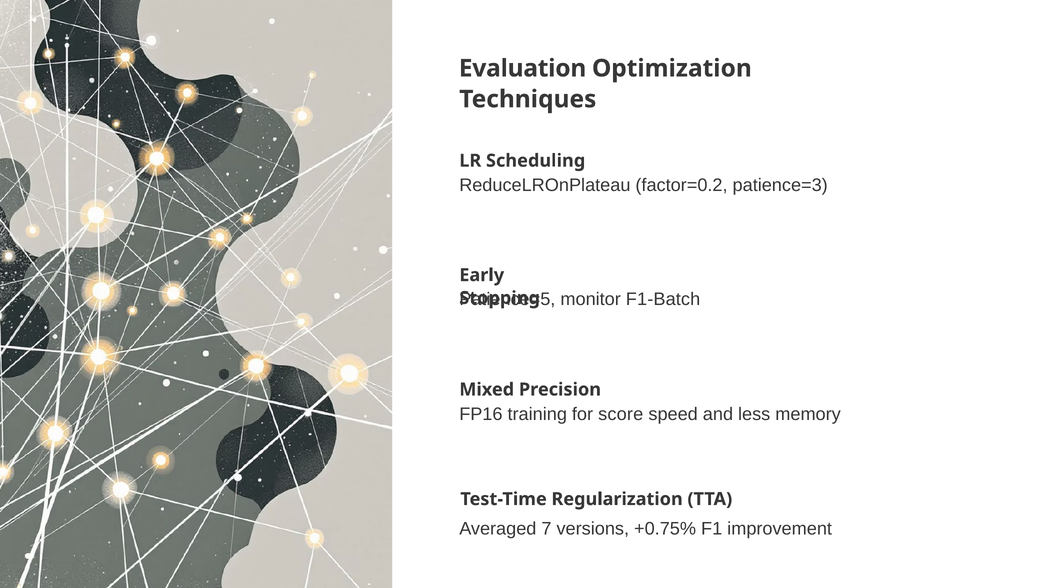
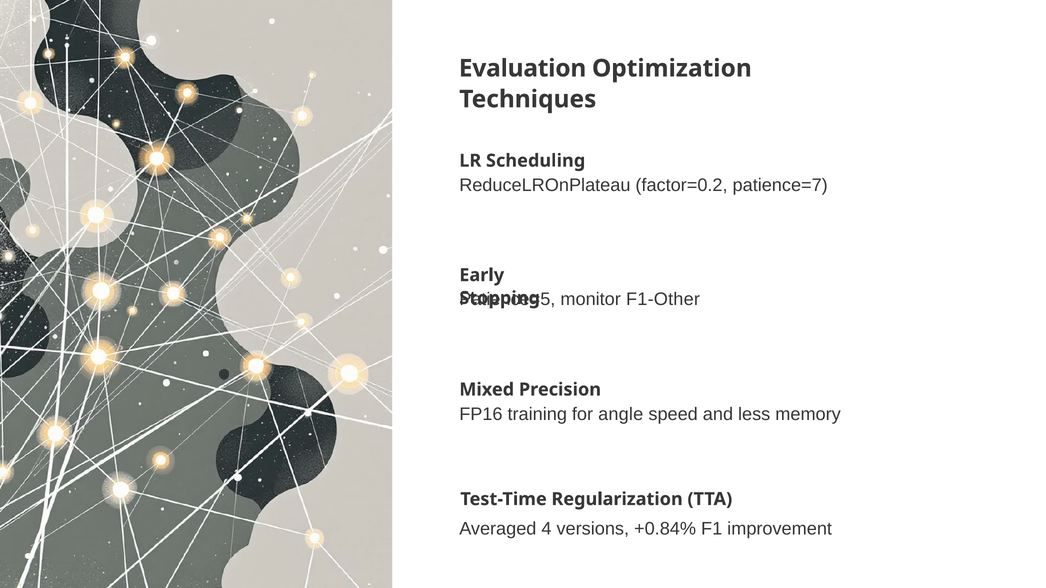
patience=3: patience=3 -> patience=7 (780, 186)
F1-Batch: F1-Batch -> F1-Other (663, 299)
score: score -> angle (621, 414)
7: 7 -> 4 (547, 529)
+0.75%: +0.75% -> +0.84% (665, 529)
